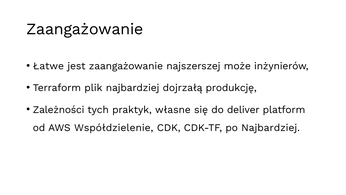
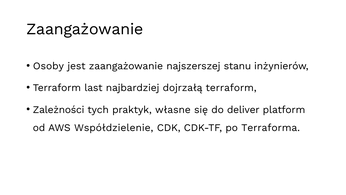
Łatwe: Łatwe -> Osoby (48, 66)
może: może -> stanu (237, 66)
plik: plik -> last (93, 88)
dojrzałą produkcję: produkcję -> terraform (231, 88)
po Najbardziej: Najbardziej -> Terraforma (271, 128)
